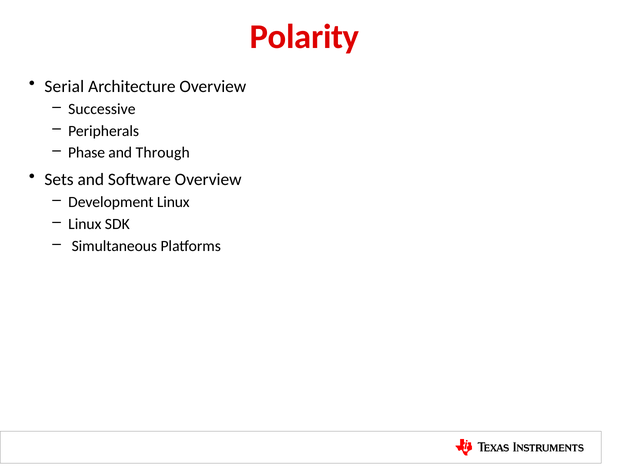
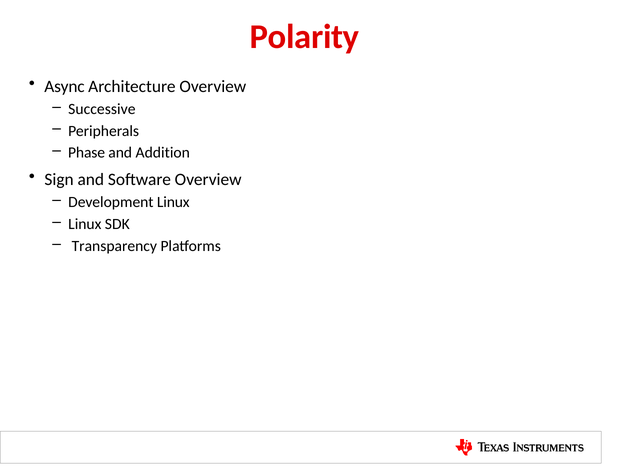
Serial: Serial -> Async (64, 86)
Through: Through -> Addition (163, 153)
Sets: Sets -> Sign (59, 180)
Simultaneous: Simultaneous -> Transparency (114, 246)
